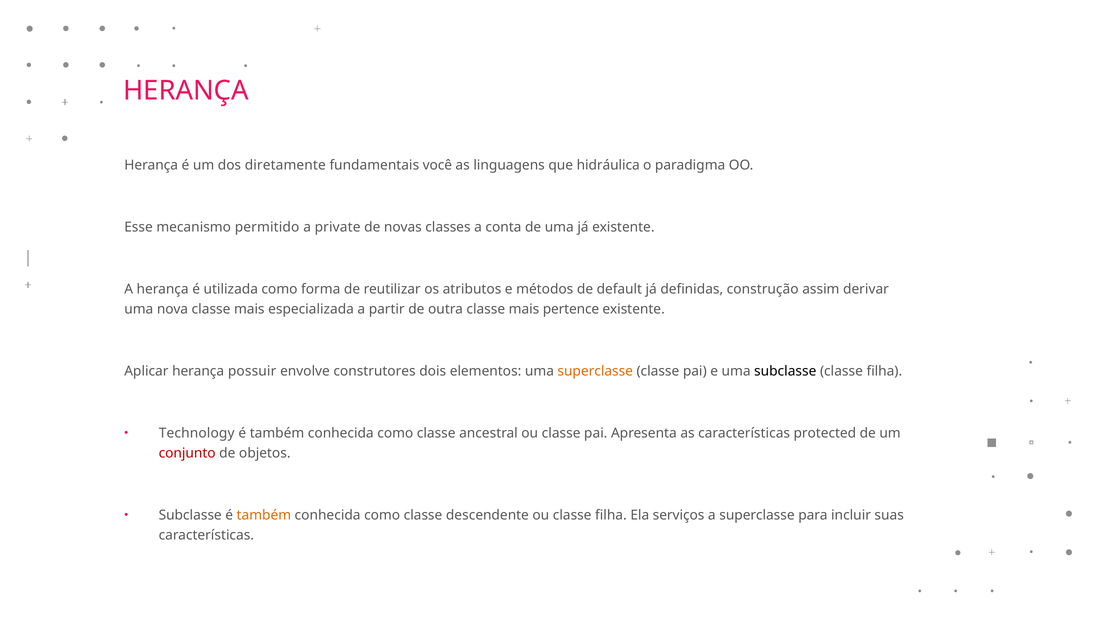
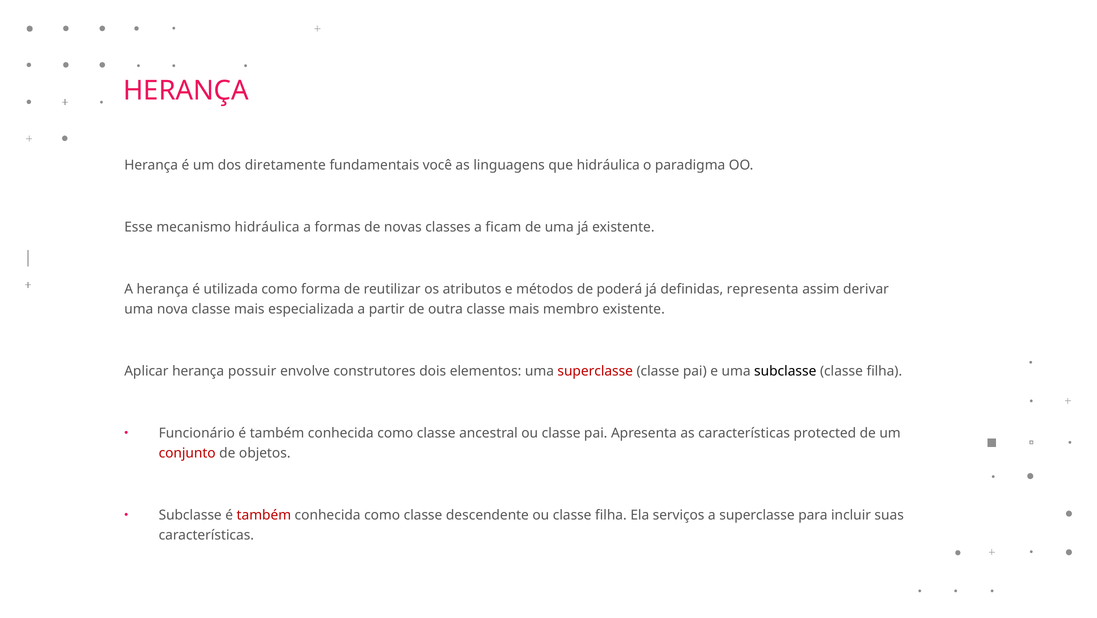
mecanismo permitido: permitido -> hidráulica (267, 227)
private: private -> formas (338, 227)
conta: conta -> ficam (503, 227)
default: default -> poderá (619, 289)
construção: construção -> representa (763, 289)
pertence: pertence -> membro (571, 309)
superclasse colour: orange -> red (595, 371)
Technology: Technology -> Funcionário (197, 433)
também colour: orange -> red (264, 515)
